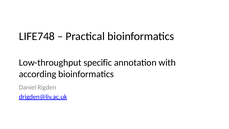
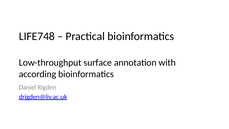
specific: specific -> surface (98, 63)
